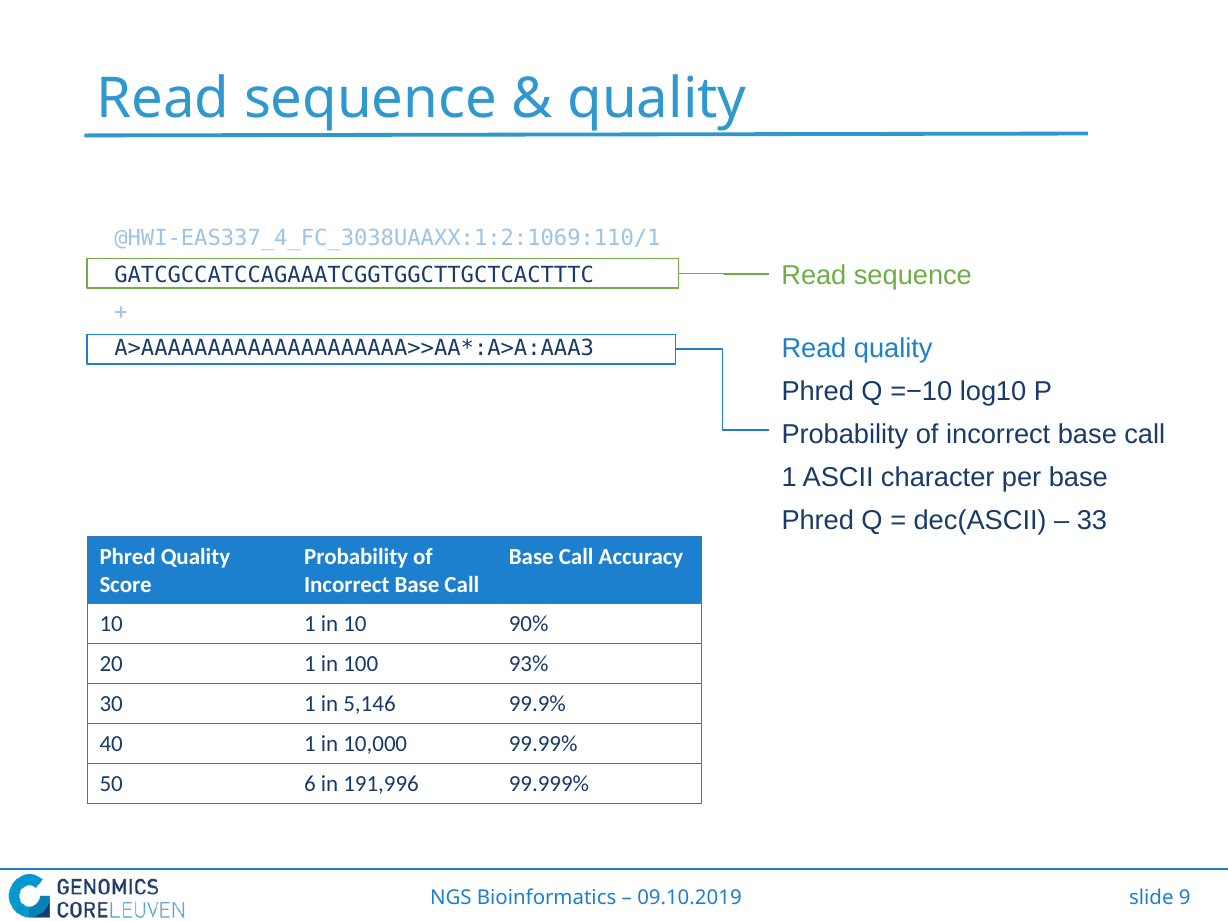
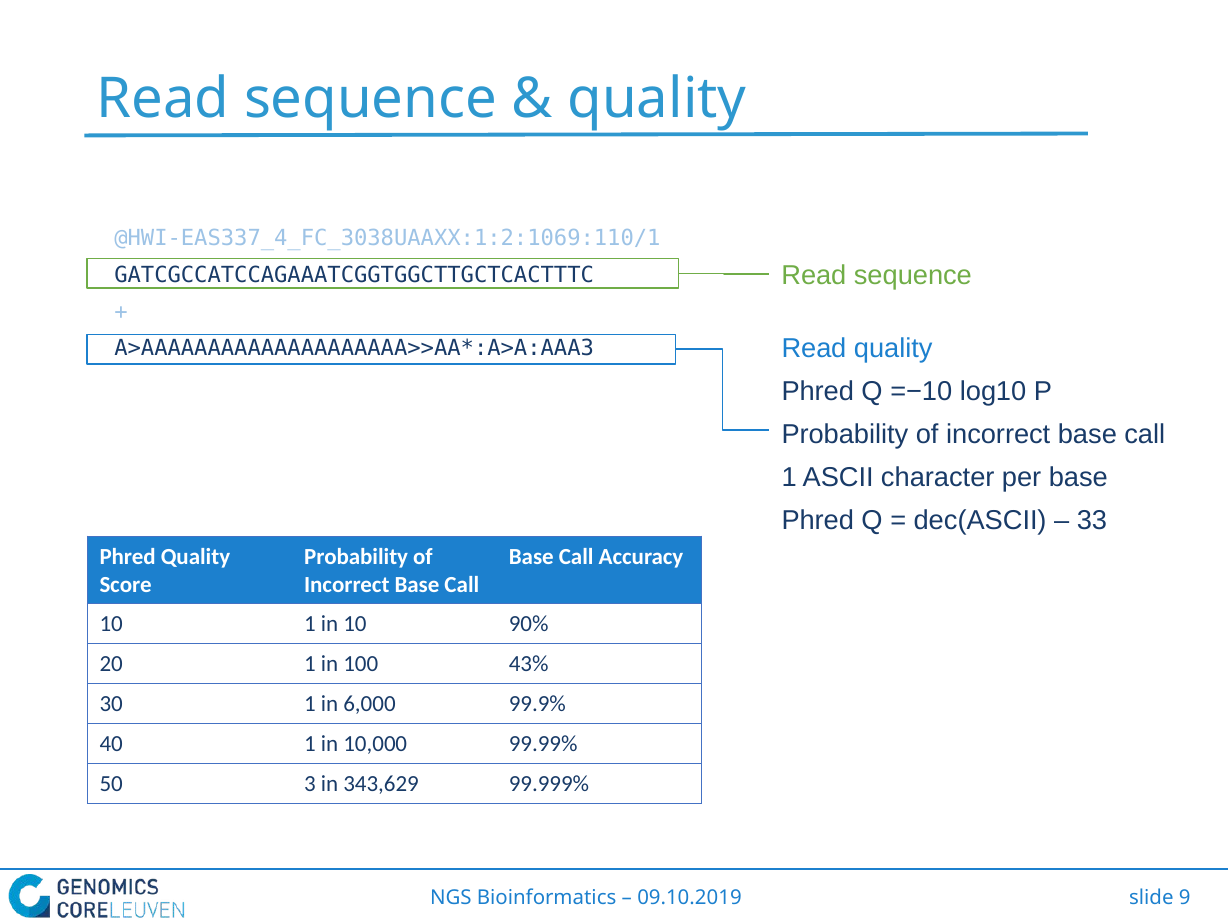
93%: 93% -> 43% (529, 664)
5,146: 5,146 -> 6,000 (369, 704)
6: 6 -> 3 (310, 784)
191,996: 191,996 -> 343,629 (381, 784)
